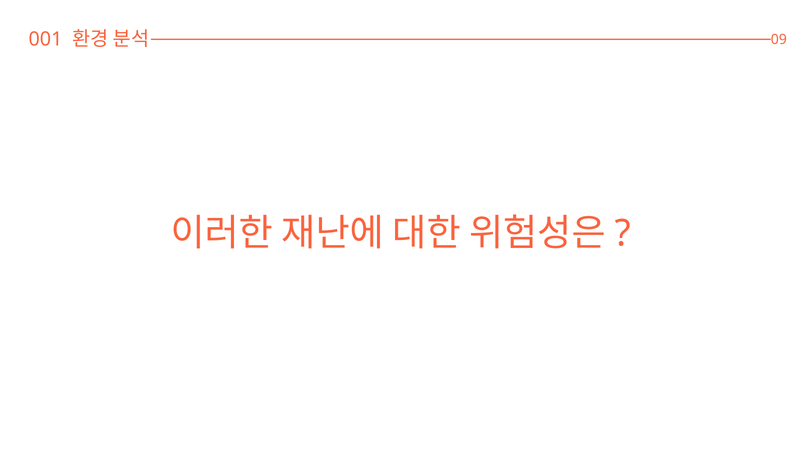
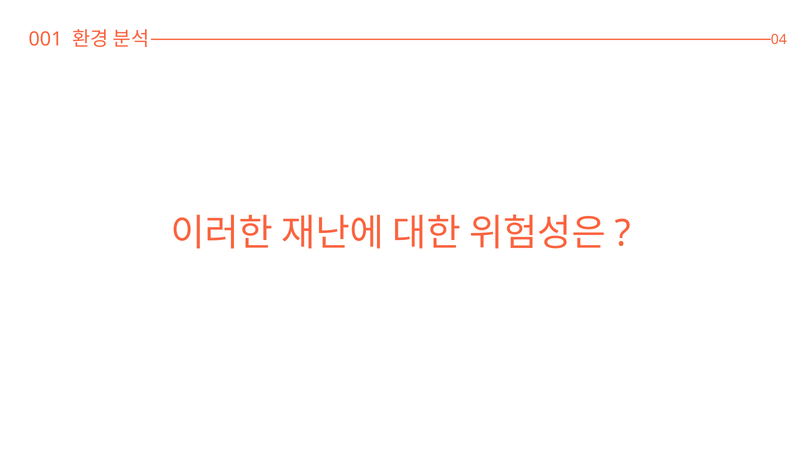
09: 09 -> 04 (779, 39)
